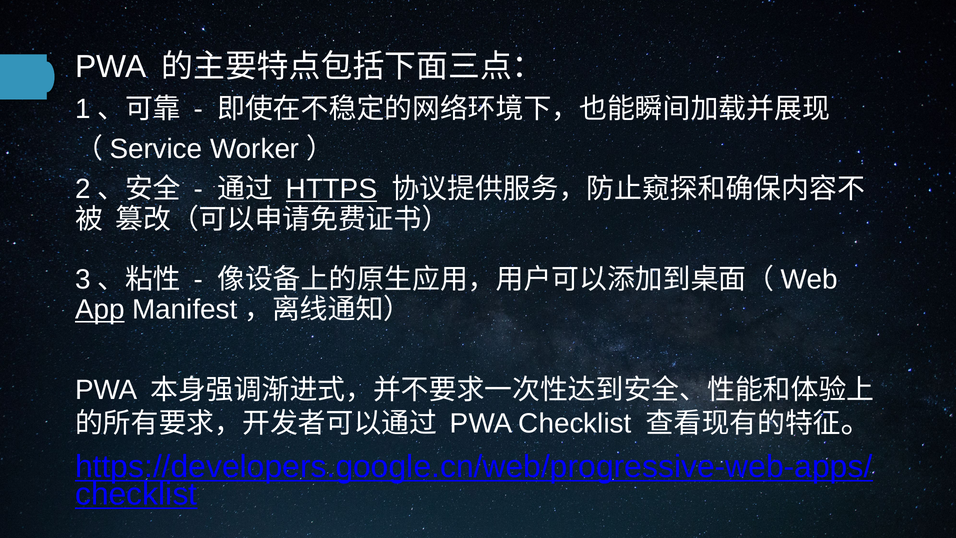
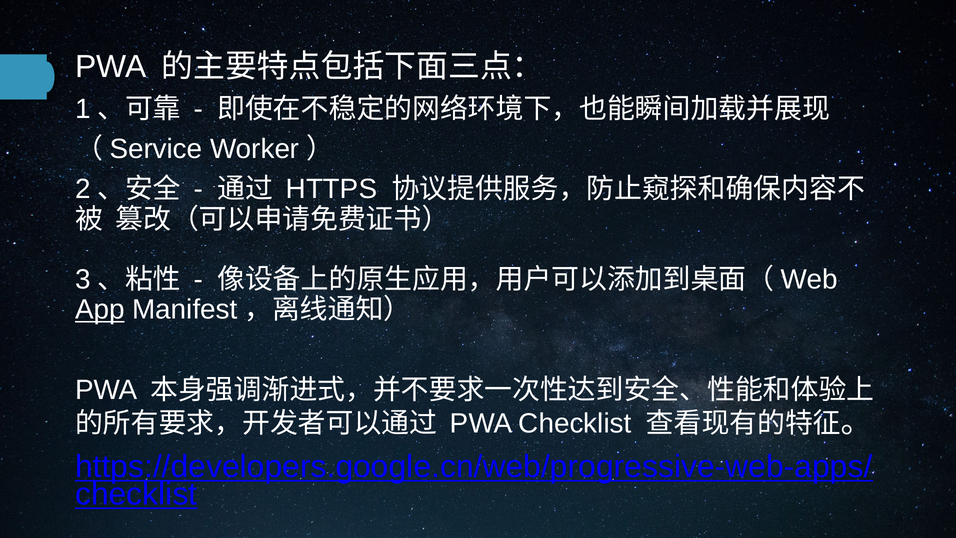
HTTPS underline: present -> none (332, 189)
